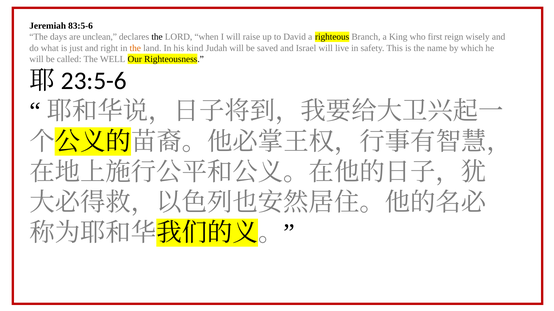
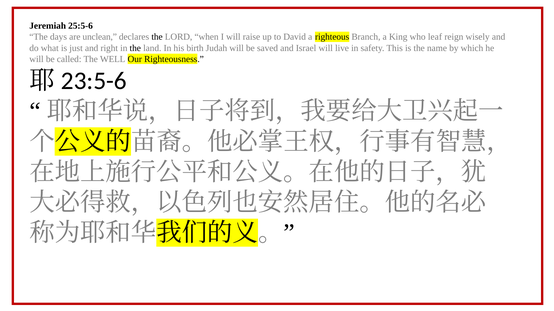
83:5-6: 83:5-6 -> 25:5-6 (81, 26)
first: first -> leaf (435, 37)
the colour: orange -> black (135, 48)
kind: kind -> birth (195, 48)
